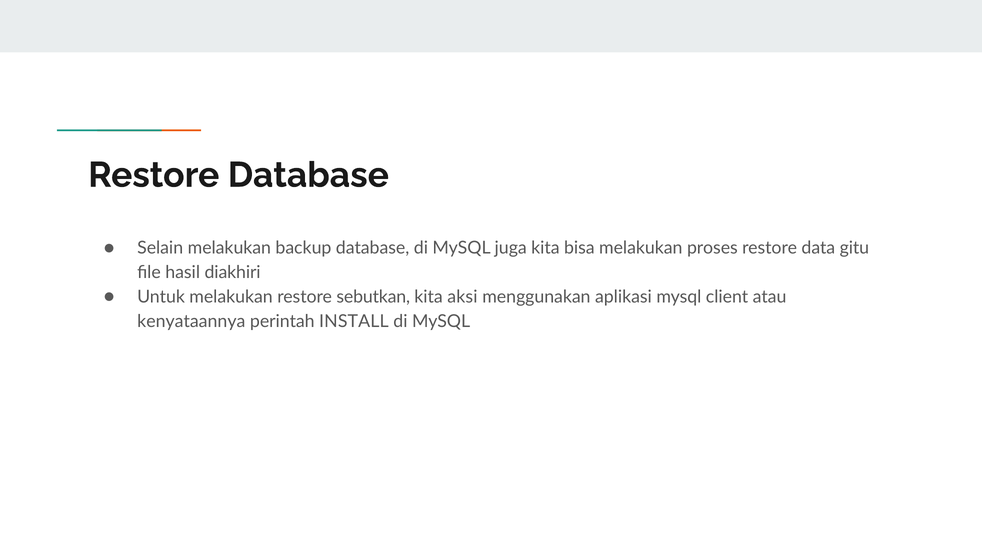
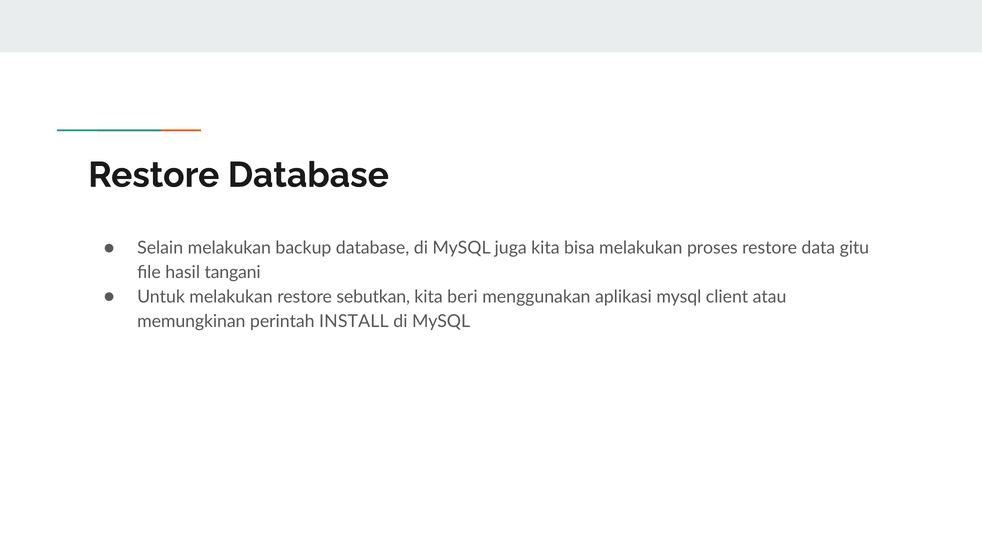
diakhiri: diakhiri -> tangani (233, 273)
aksi: aksi -> beri (462, 297)
kenyataannya: kenyataannya -> memungkinan (191, 322)
